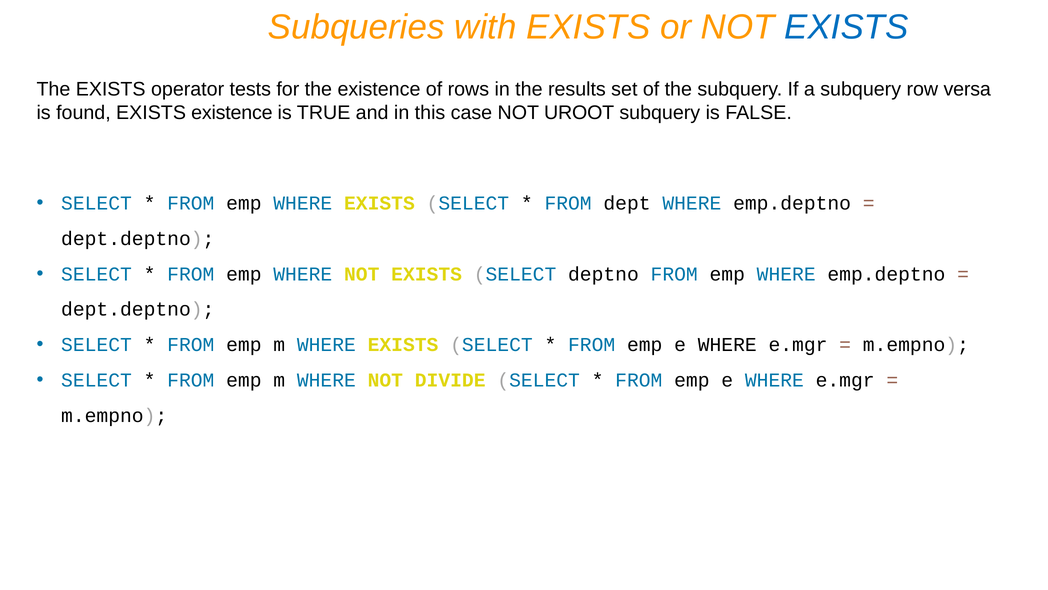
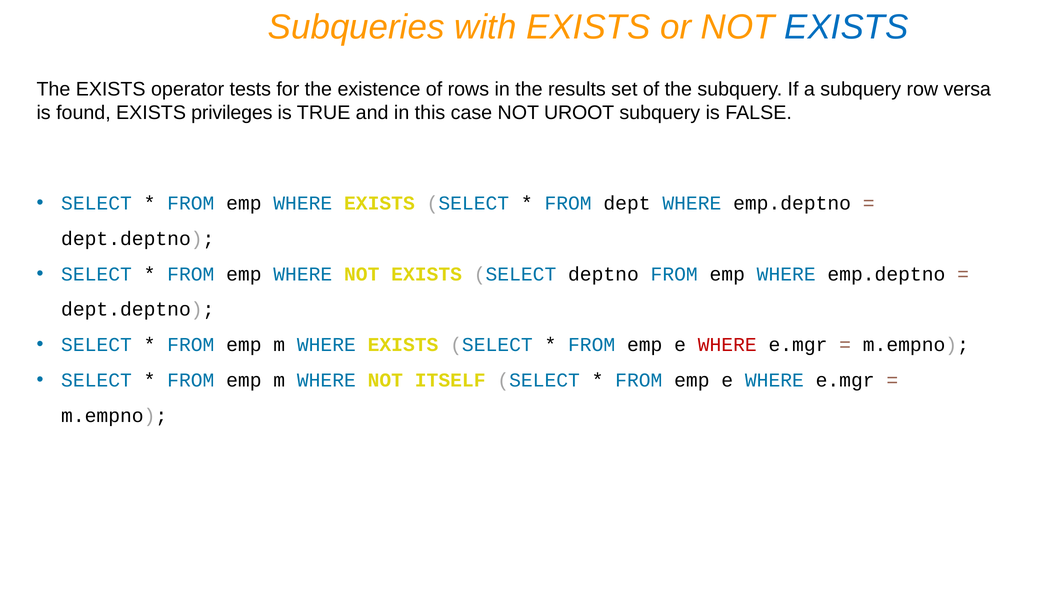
EXISTS existence: existence -> privileges (232, 113)
WHERE colour: black -> red (727, 345)
DIVIDE: DIVIDE -> ITSELF (450, 380)
